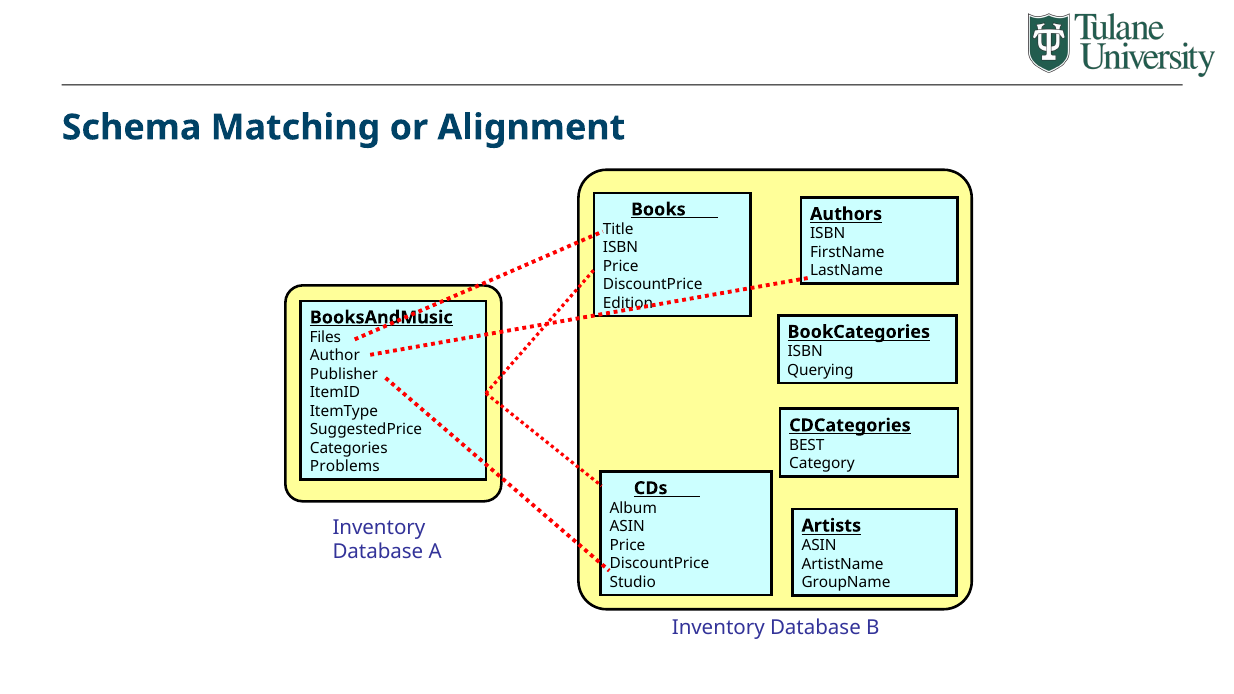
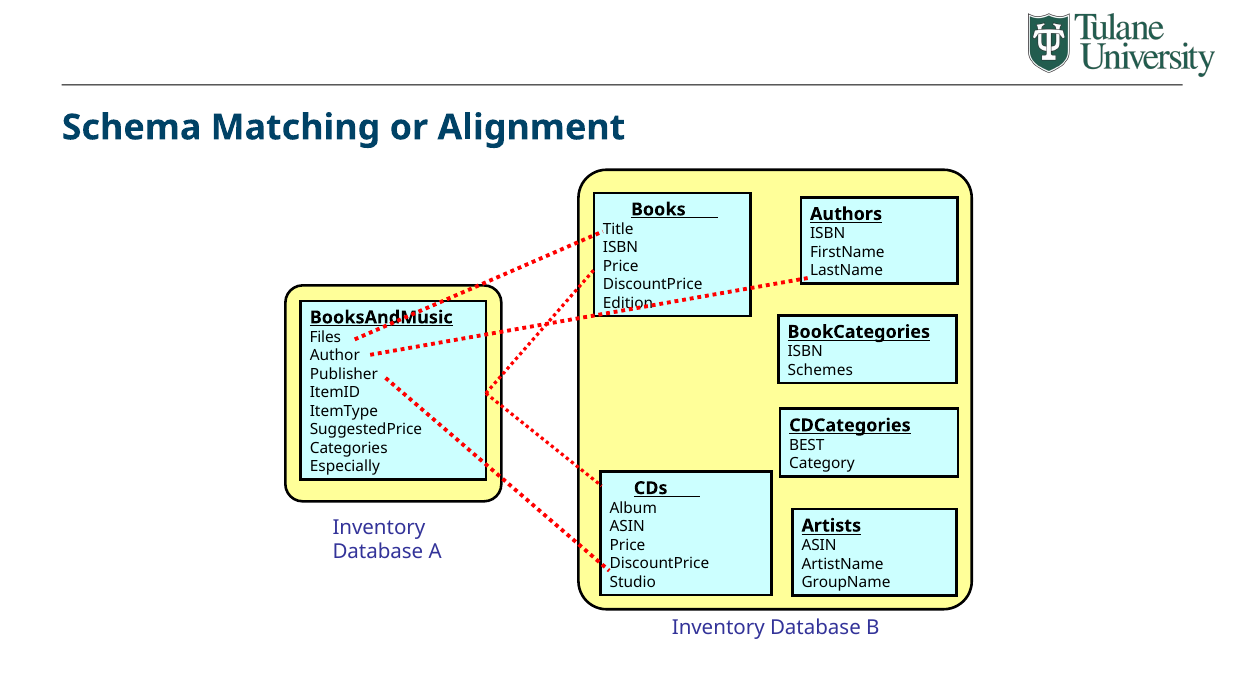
Querying: Querying -> Schemes (820, 370)
Problems: Problems -> Especially (345, 467)
